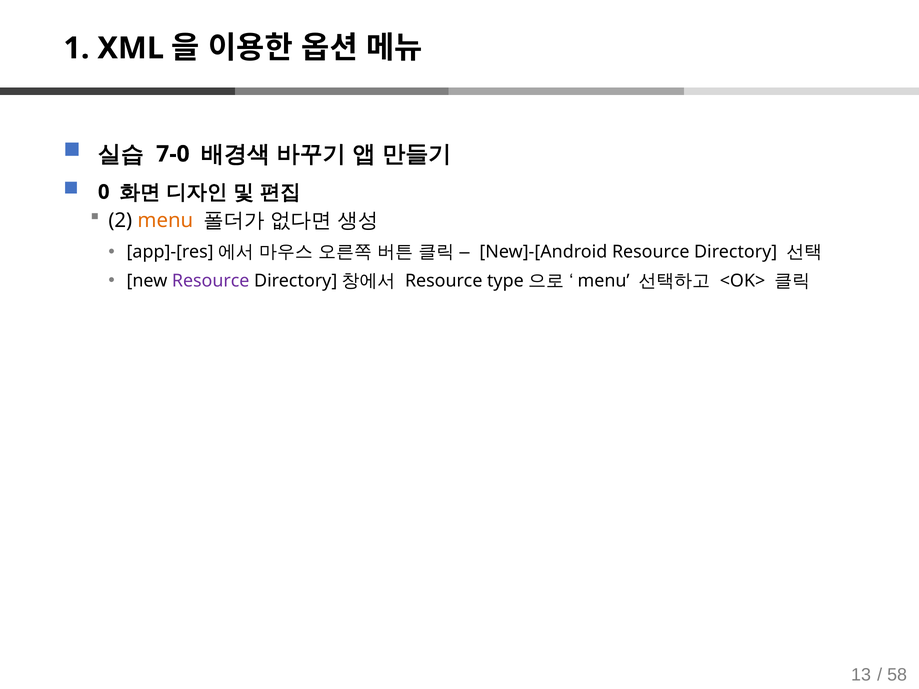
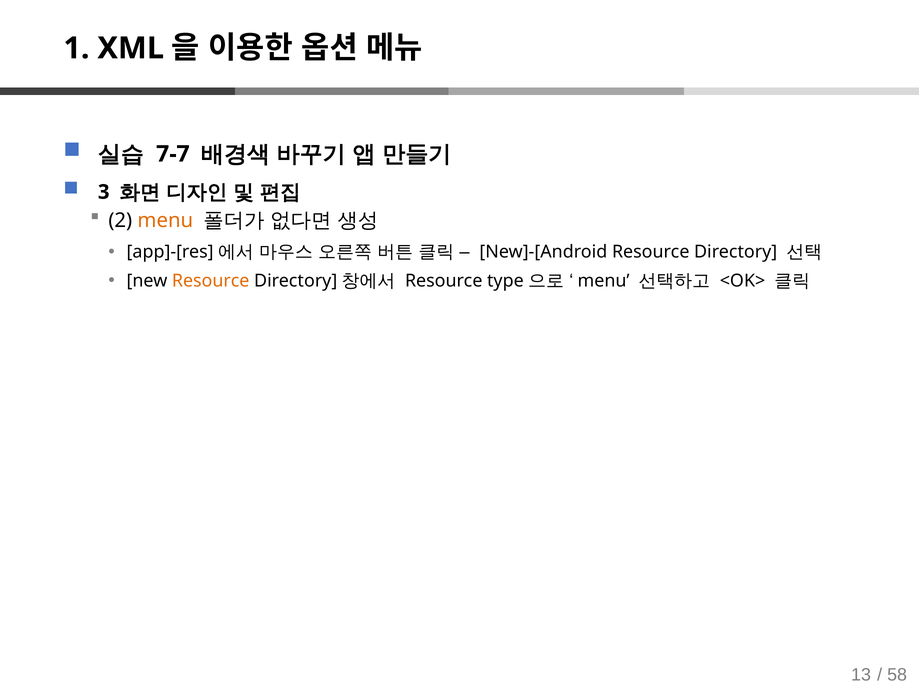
7-0: 7-0 -> 7-7 (173, 154)
0: 0 -> 3 (104, 192)
Resource colour: purple -> orange (211, 281)
